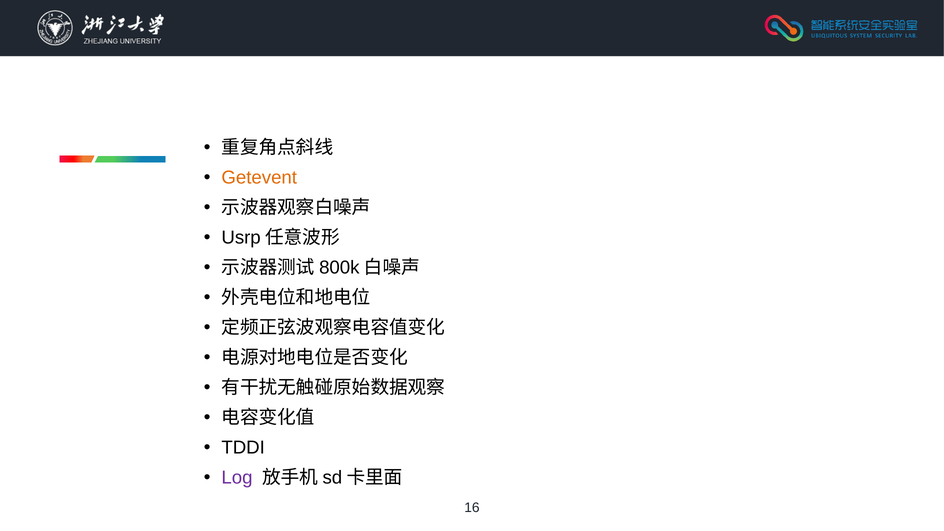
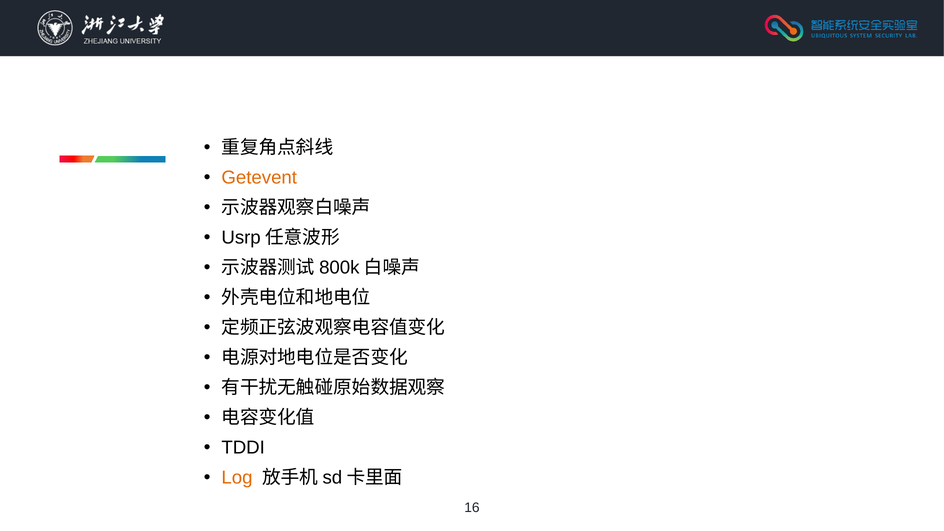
Log colour: purple -> orange (237, 478)
